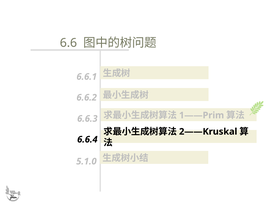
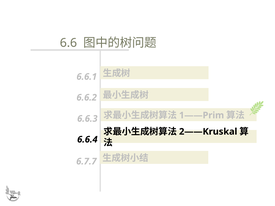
5.1.0: 5.1.0 -> 6.7.7 (86, 162)
